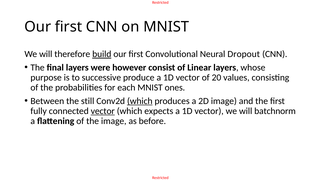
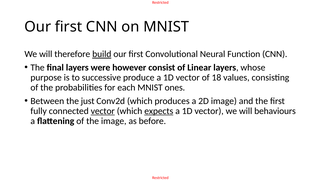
Dropout: Dropout -> Function (244, 54)
20: 20 -> 18 (216, 78)
still: still -> just (88, 101)
which underline: present -> none (140, 101)
expects underline: none -> present (159, 111)
batchnorm: batchnorm -> behaviours (275, 111)
